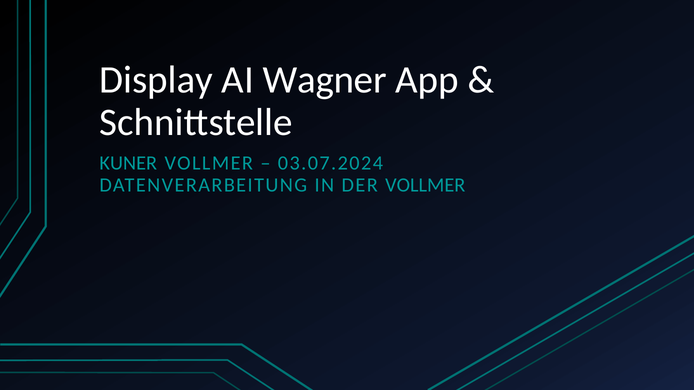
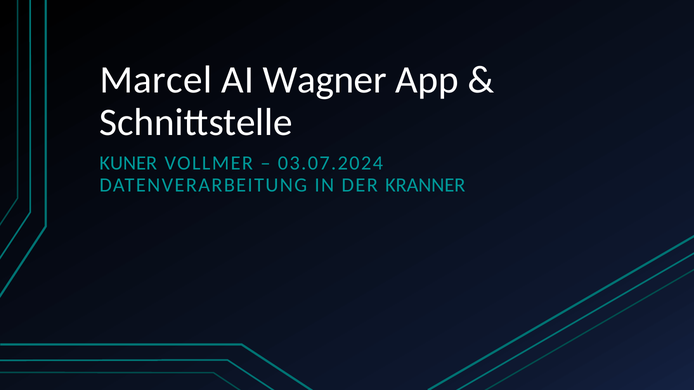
Display: Display -> Marcel (156, 80)
DER VOLLMER: VOLLMER -> KRANNER (425, 185)
